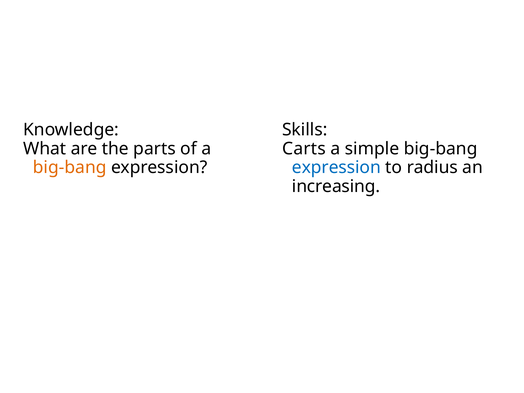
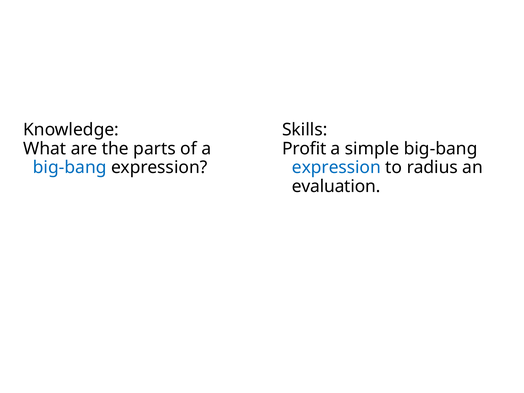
Carts: Carts -> Profit (304, 149)
big-bang colour: orange -> blue (70, 167)
increasing: increasing -> evaluation (336, 186)
